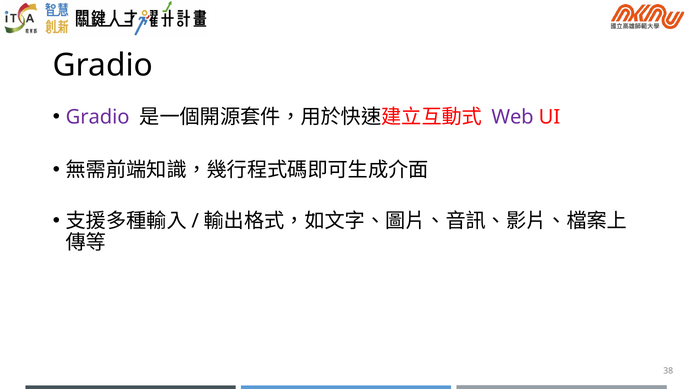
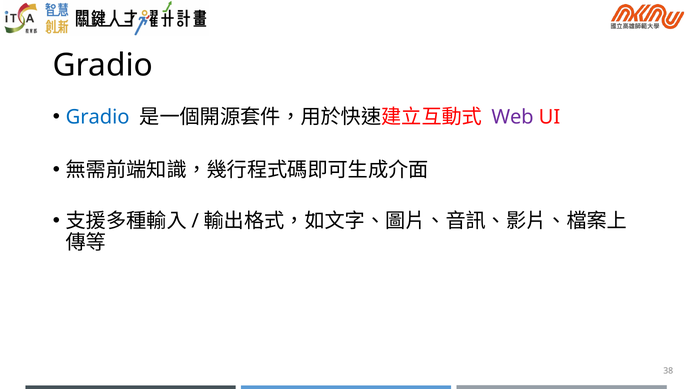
Gradio colour: purple -> blue (98, 117)
